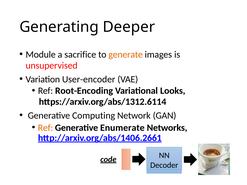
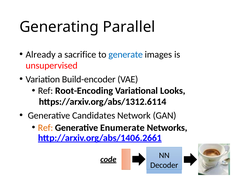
Deeper: Deeper -> Parallel (129, 27)
Module: Module -> Already (41, 55)
generate colour: orange -> blue (126, 55)
User-encoder: User-encoder -> Build-encoder (89, 79)
Computing: Computing -> Candidates (94, 116)
